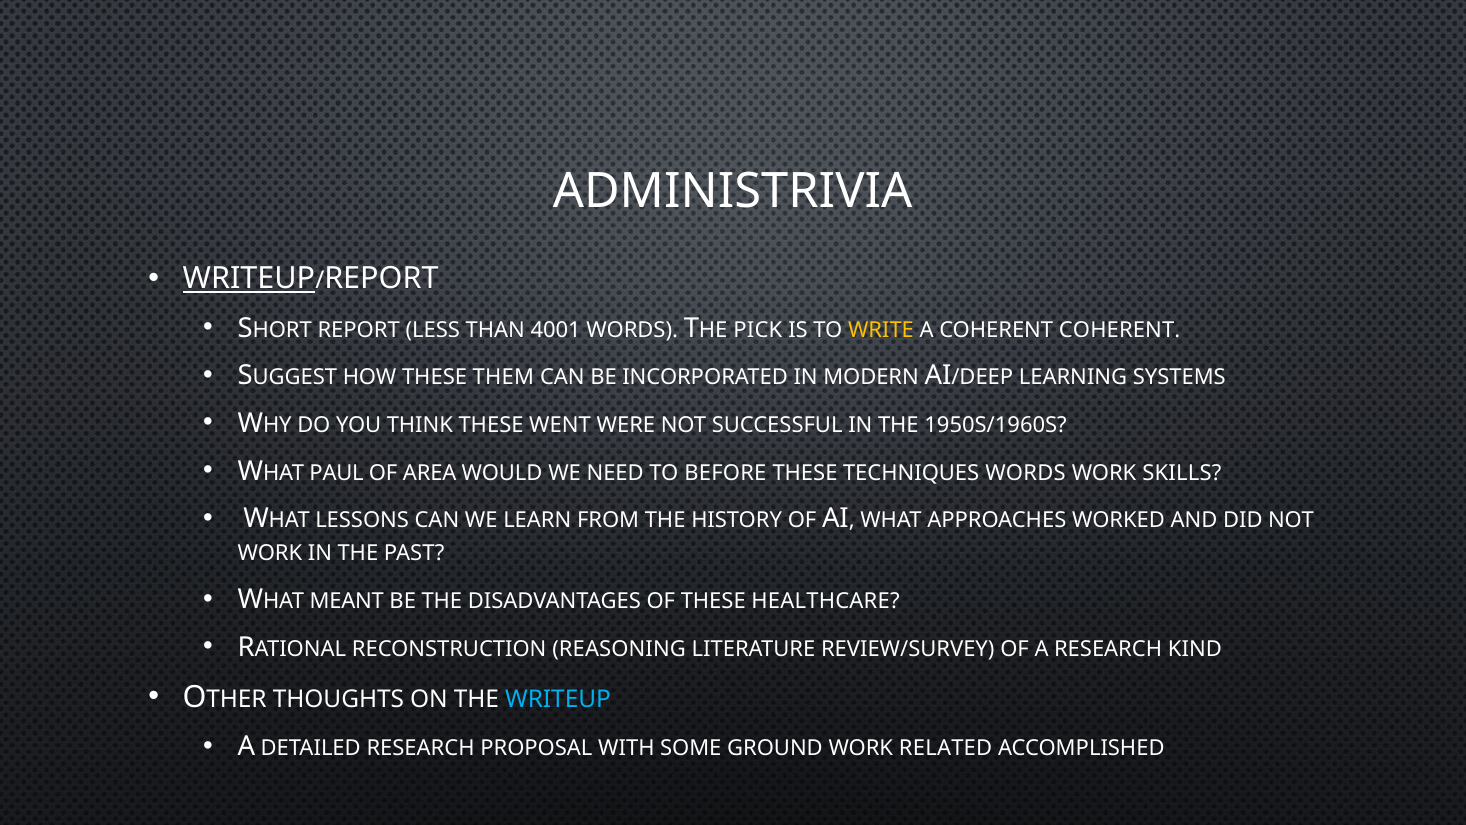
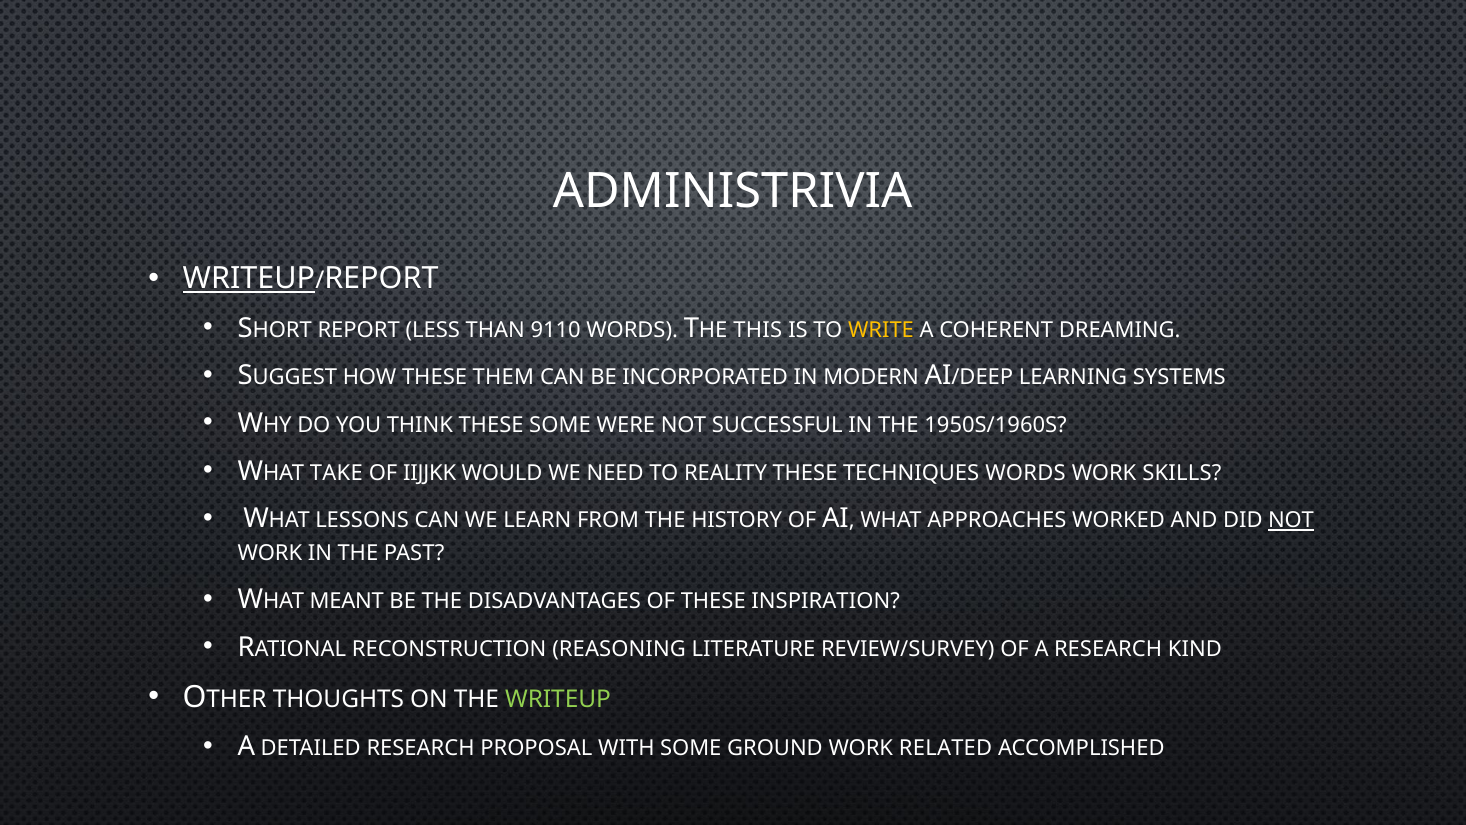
4001: 4001 -> 9110 (556, 330)
PICK: PICK -> THIS (758, 330)
COHERENT COHERENT: COHERENT -> DREAMING (1120, 330)
THESE WENT: WENT -> SOME (560, 425)
PAUL: PAUL -> TAKE (336, 473)
AREA: AREA -> IIJJKK (430, 473)
BEFORE: BEFORE -> REALITY (726, 473)
NOT underline: none -> present (1291, 520)
HEALTHCARE: HEALTHCARE -> INSPIRATION (826, 601)
WRITEUP colour: light blue -> light green (558, 699)
